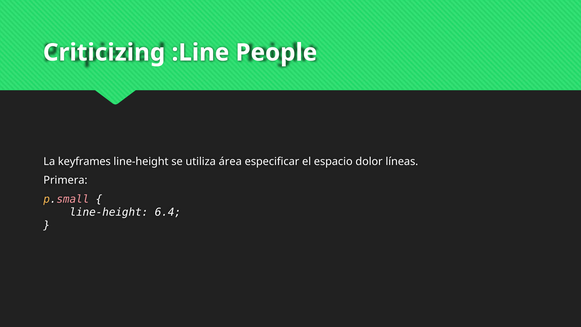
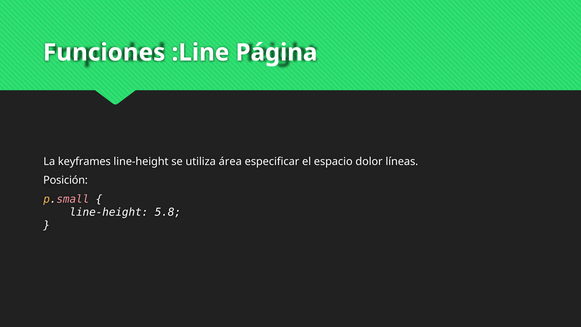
Criticizing: Criticizing -> Funciones (104, 53)
People: People -> Página (276, 53)
Primera: Primera -> Posición (66, 180)
6.4: 6.4 -> 5.8 (168, 212)
